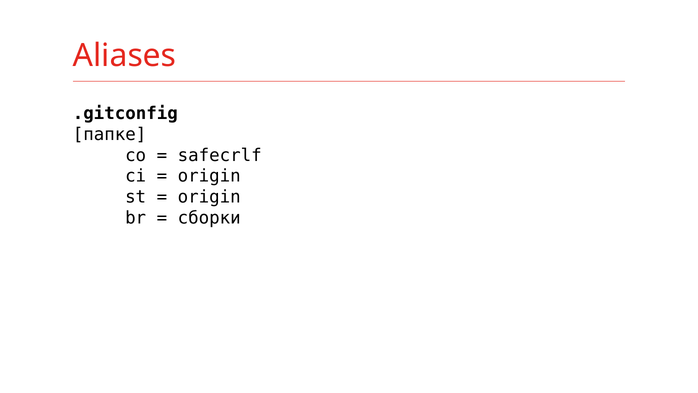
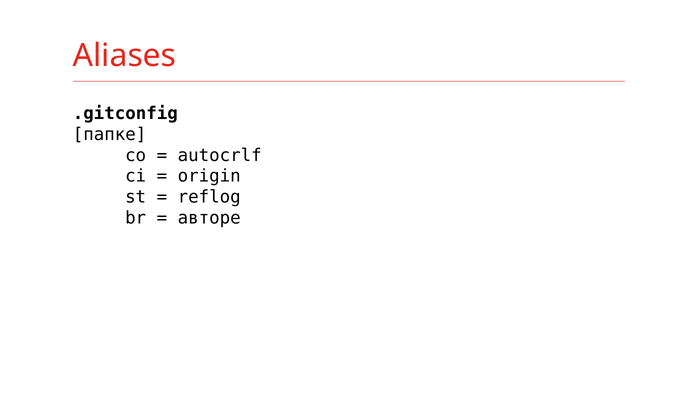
safecrlf: safecrlf -> autocrlf (220, 155)
origin: origin -> reflog (209, 197)
сборки: сборки -> авторе (209, 218)
